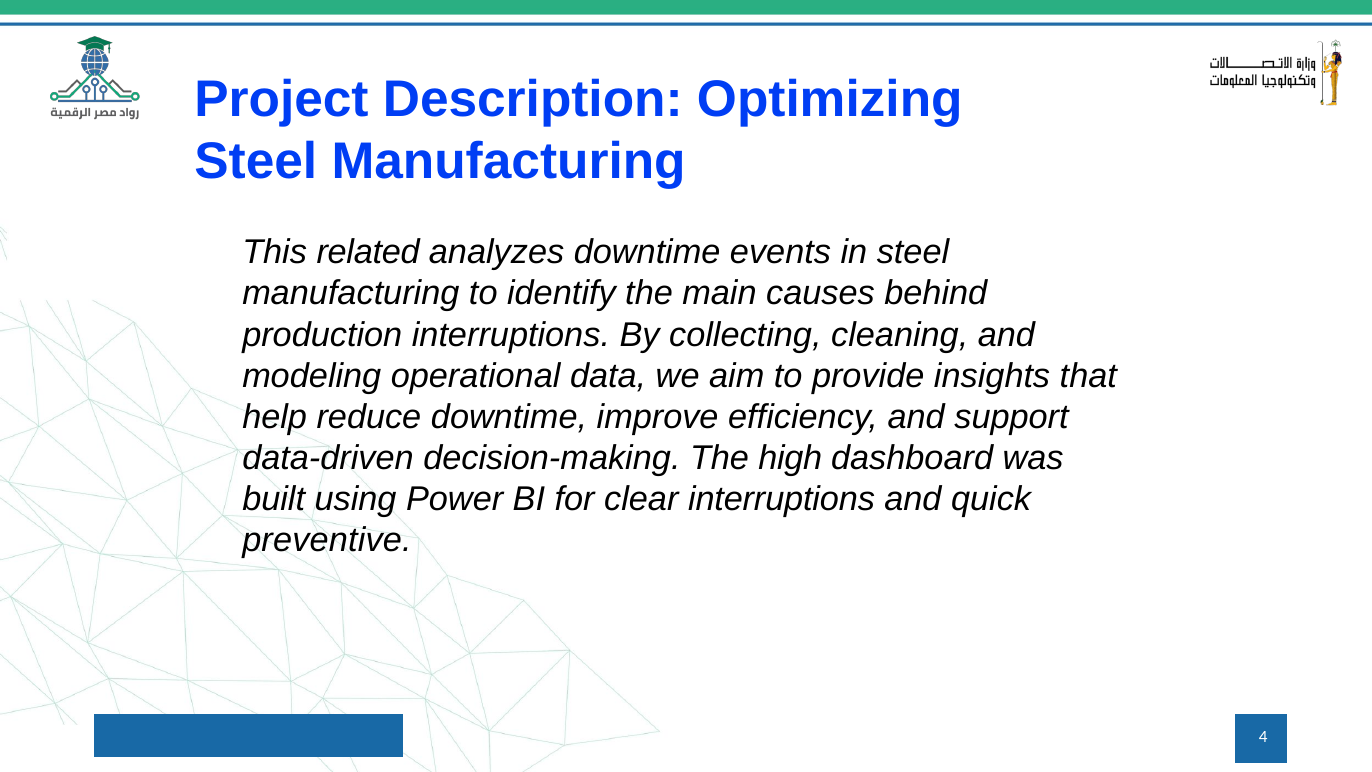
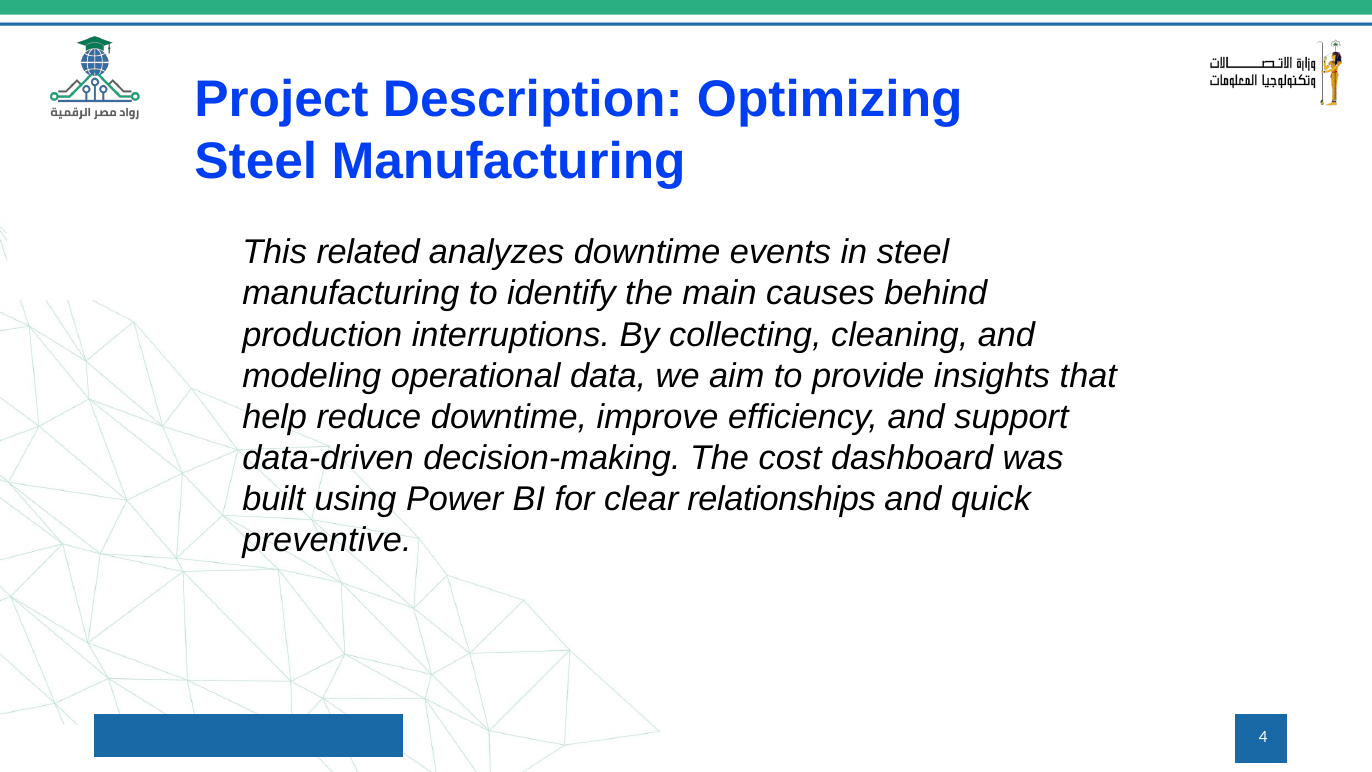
high: high -> cost (790, 458)
clear interruptions: interruptions -> relationships (782, 499)
